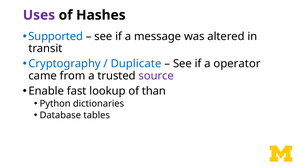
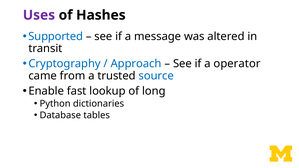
Duplicate: Duplicate -> Approach (136, 64)
source colour: purple -> blue (156, 76)
than: than -> long (154, 91)
